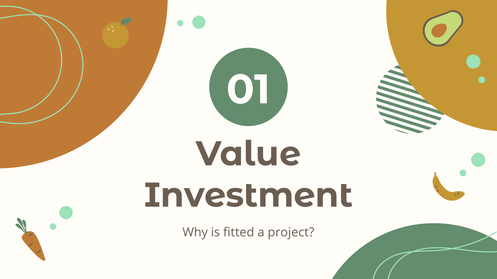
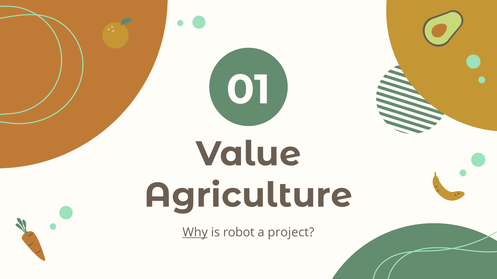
Investment: Investment -> Agriculture (248, 196)
Why underline: none -> present (195, 233)
fitted: fitted -> robot (239, 233)
